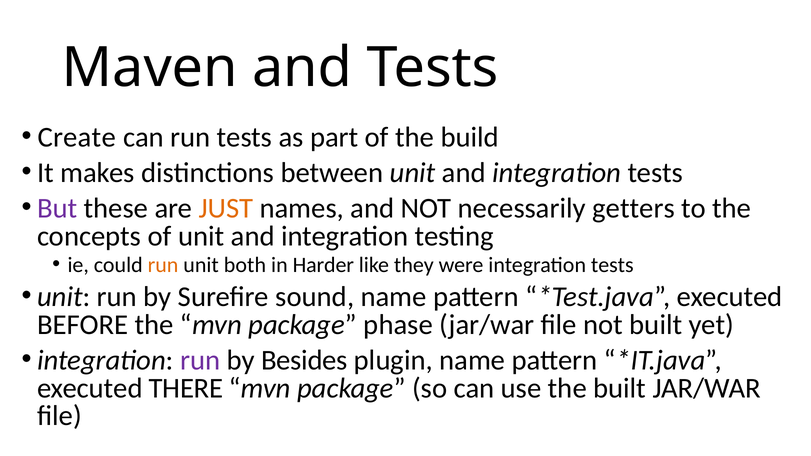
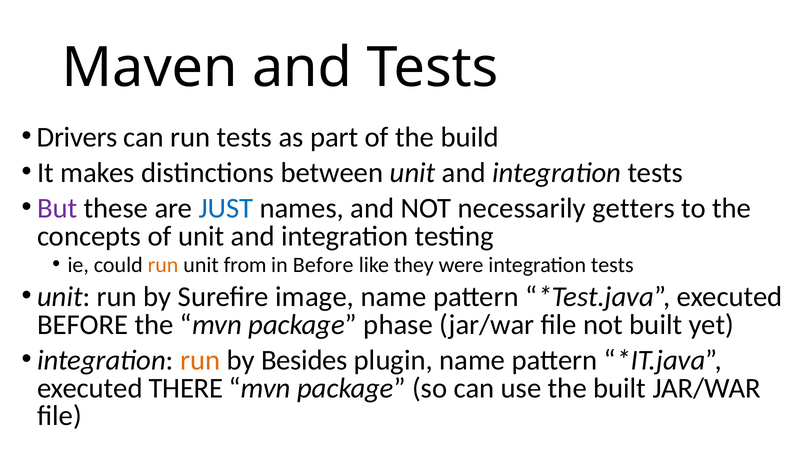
Create: Create -> Drivers (77, 137)
JUST colour: orange -> blue (226, 208)
both: both -> from (245, 265)
in Harder: Harder -> Before (323, 265)
sound: sound -> image (315, 297)
run colour: purple -> orange (200, 360)
